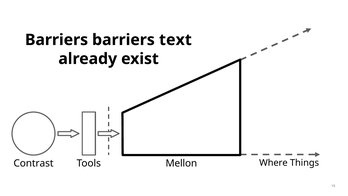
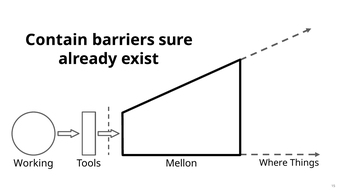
Barriers: Barriers -> Contain (56, 40)
text: text -> sure (176, 40)
Contrast: Contrast -> Working (33, 163)
